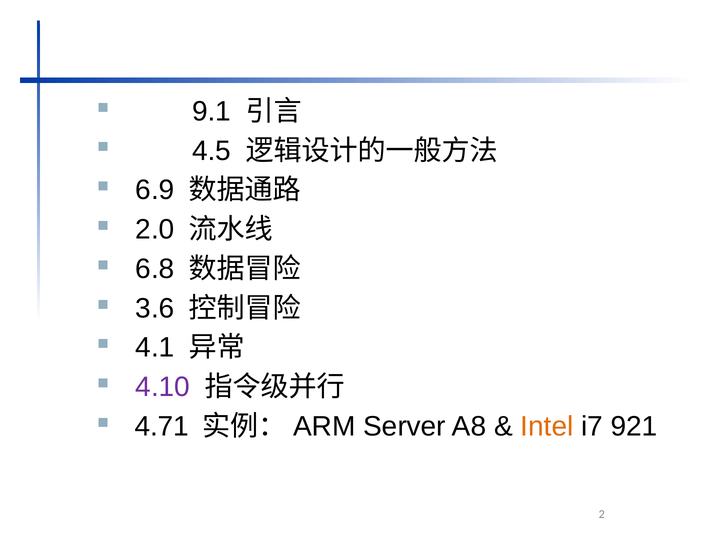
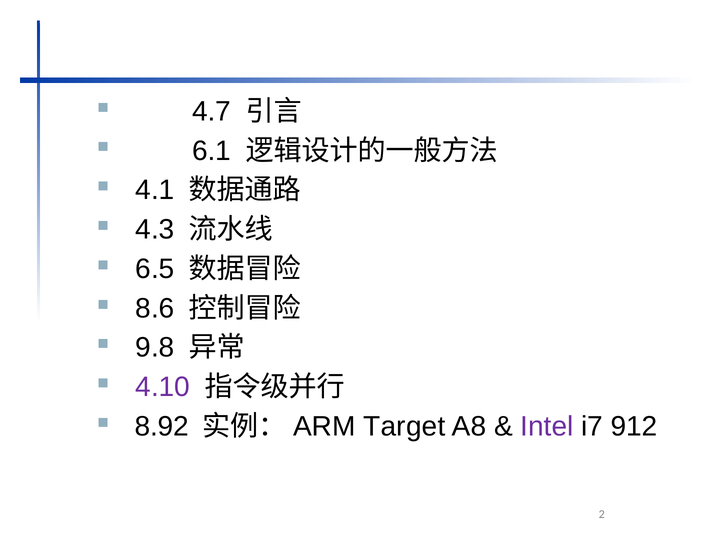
9.1: 9.1 -> 4.7 (212, 111)
4.5: 4.5 -> 6.1 (212, 151)
6.9: 6.9 -> 4.1 (155, 190)
2.0: 2.0 -> 4.3 (155, 229)
6.8: 6.8 -> 6.5 (155, 269)
3.6: 3.6 -> 8.6 (155, 308)
4.1: 4.1 -> 9.8 (155, 347)
4.71: 4.71 -> 8.92 (162, 426)
Server: Server -> Target (404, 426)
Intel colour: orange -> purple (547, 426)
921: 921 -> 912 (634, 426)
